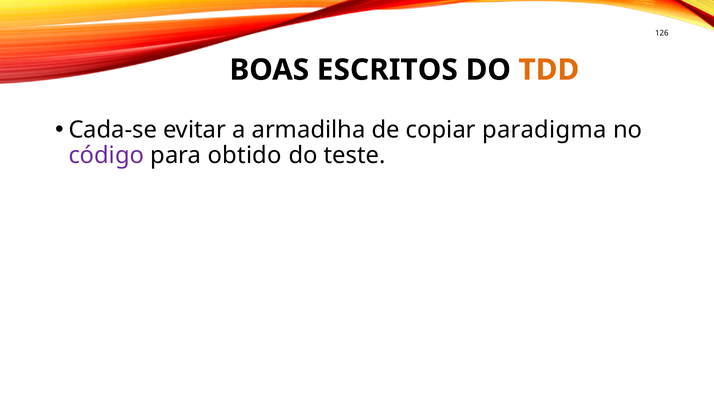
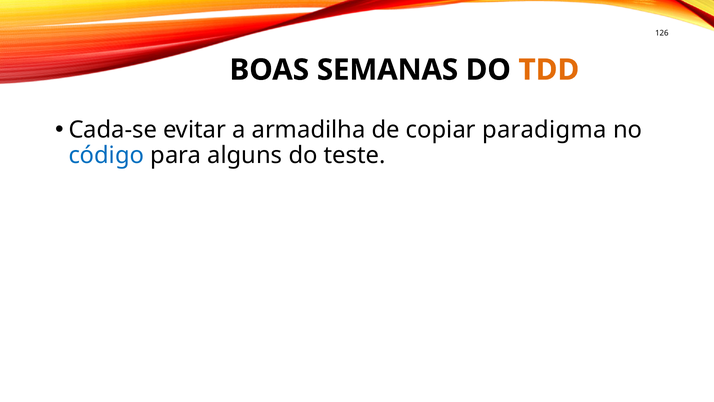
ESCRITOS: ESCRITOS -> SEMANAS (387, 70)
código colour: purple -> blue (106, 155)
obtido: obtido -> alguns (245, 155)
